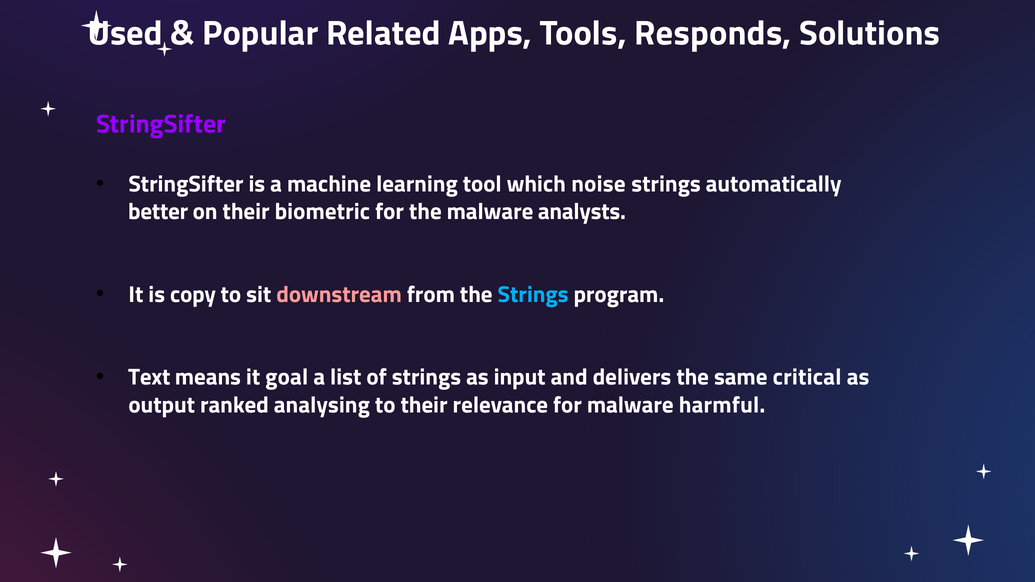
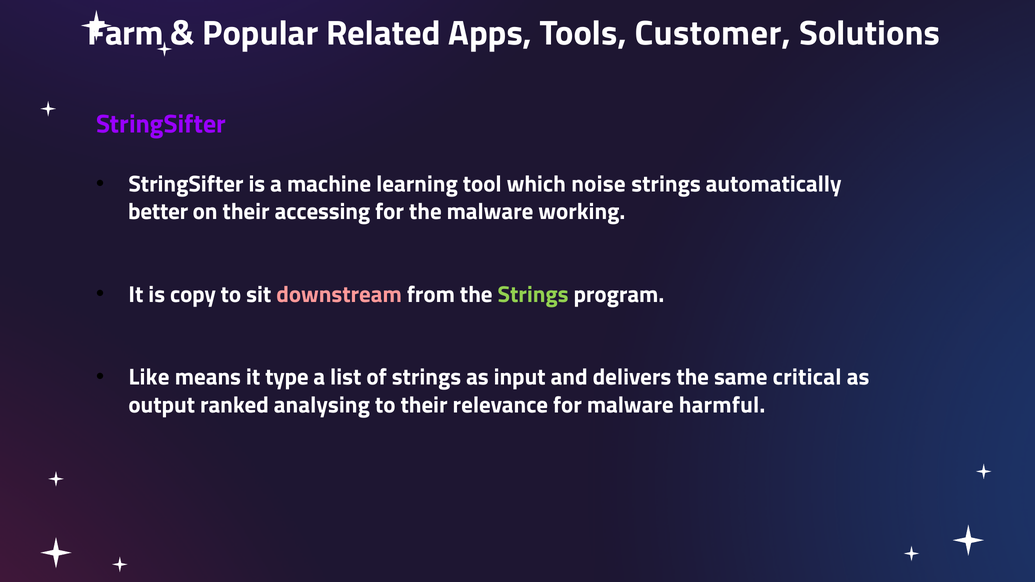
Used: Used -> Farm (125, 33)
Responds: Responds -> Customer (713, 33)
biometric: biometric -> accessing (322, 212)
analysts: analysts -> working (582, 212)
Strings colour: light blue -> light green (533, 295)
Text: Text -> Like (149, 377)
goal: goal -> type (287, 377)
